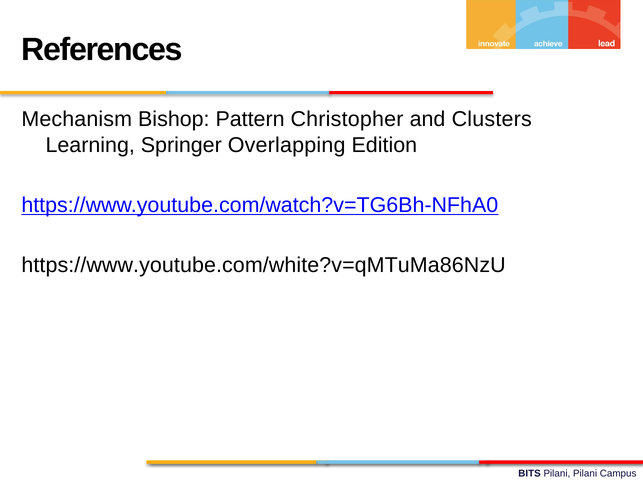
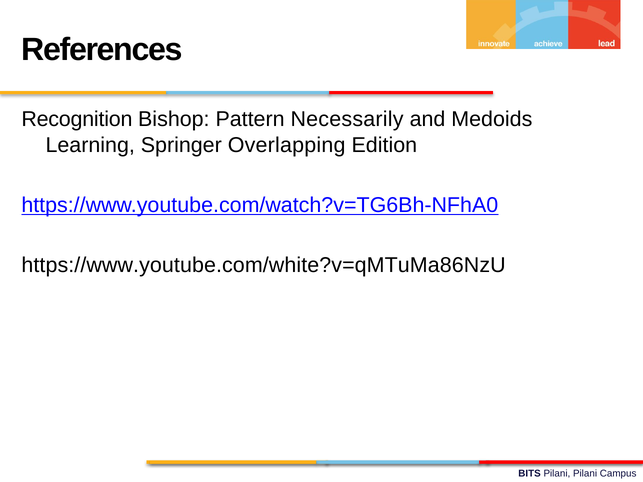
Mechanism: Mechanism -> Recognition (77, 119)
Christopher: Christopher -> Necessarily (347, 119)
Clusters: Clusters -> Medoids (492, 119)
